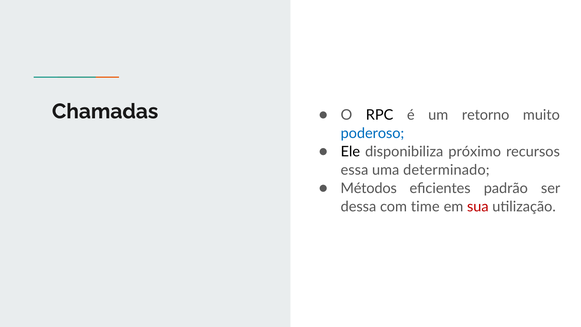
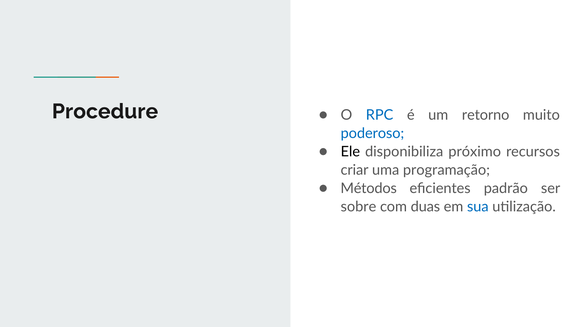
Chamadas: Chamadas -> Procedure (105, 111)
RPC colour: black -> blue (380, 115)
essa: essa -> criar (355, 170)
determinado: determinado -> programação (446, 170)
dessa: dessa -> sobre (358, 206)
time: time -> duas (425, 206)
sua colour: red -> blue (478, 206)
